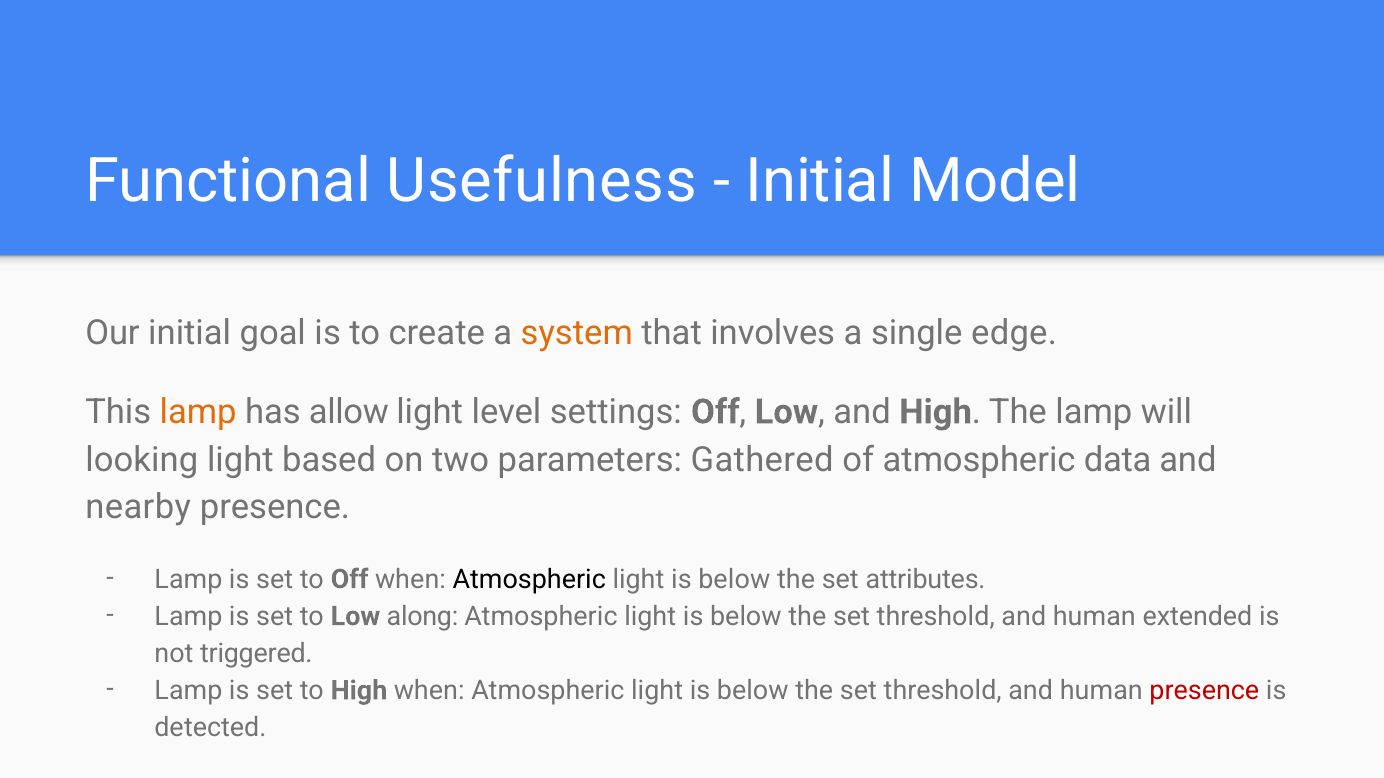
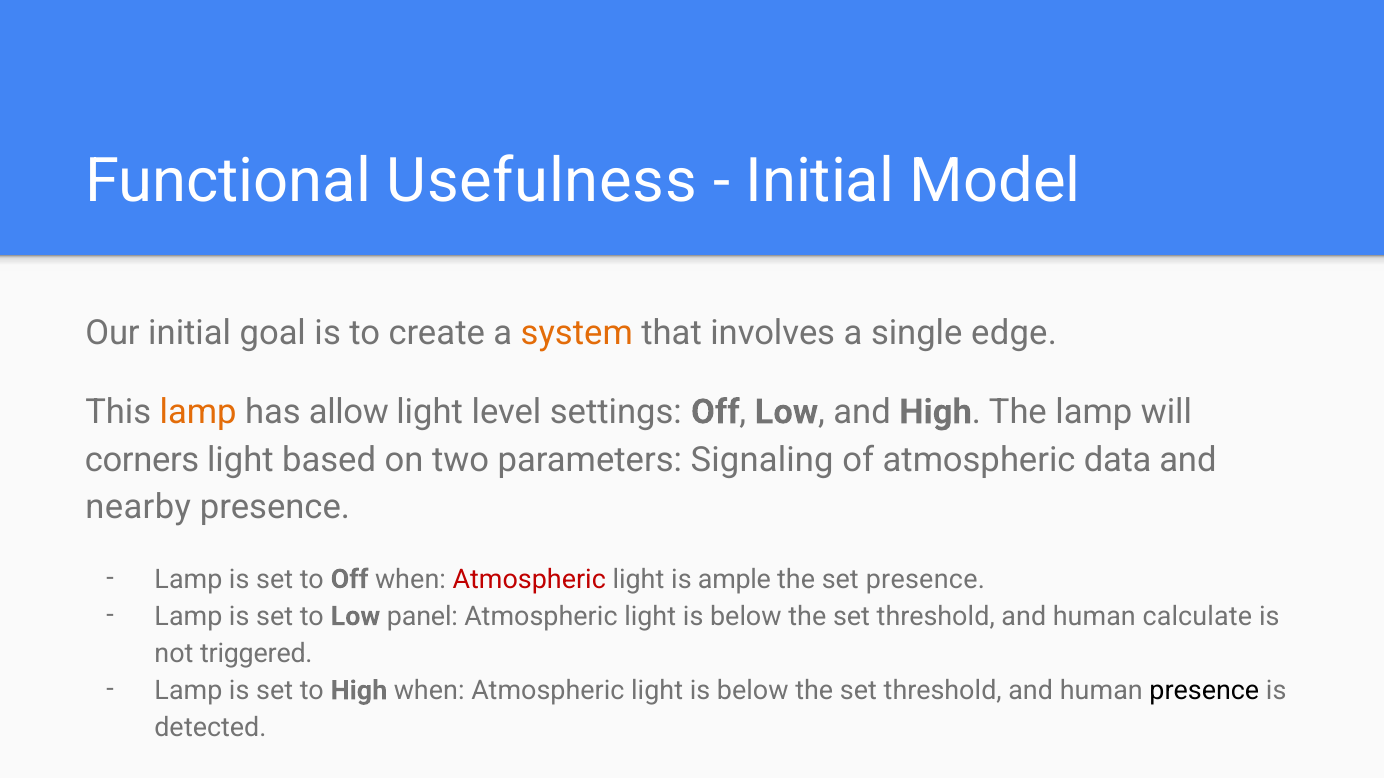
looking: looking -> corners (142, 460)
Gathered: Gathered -> Signaling (762, 460)
Atmospheric colour: black -> red (529, 580)
below: below -> ample (734, 580)
set attributes: attributes -> presence (925, 580)
along: along -> panel (422, 617)
extended: extended -> calculate (1197, 617)
presence colour: red -> black (1204, 691)
